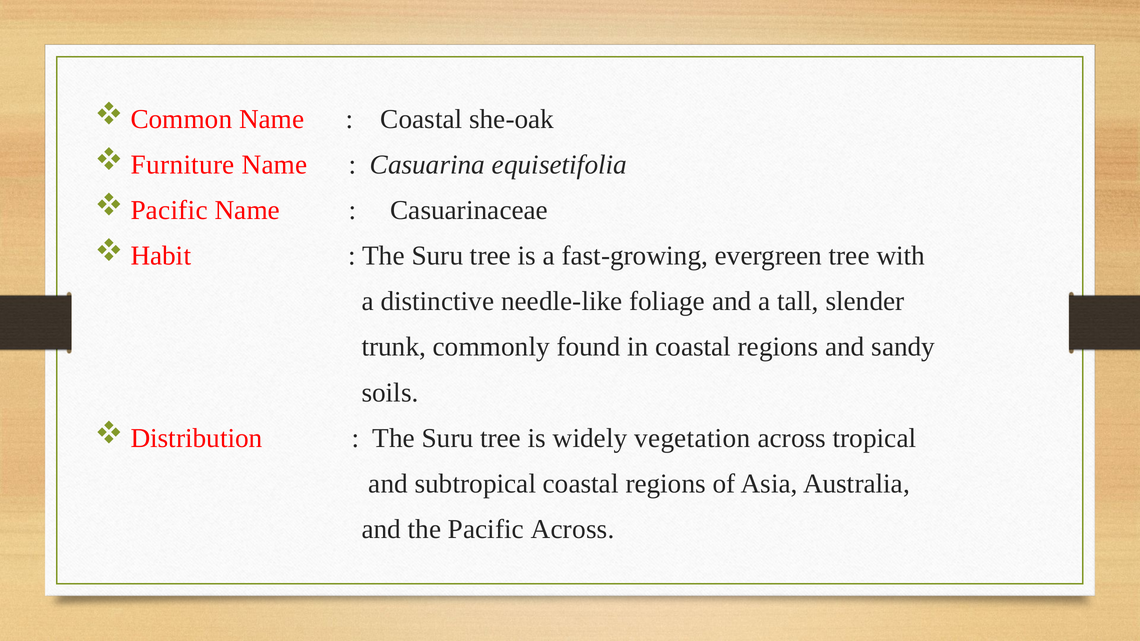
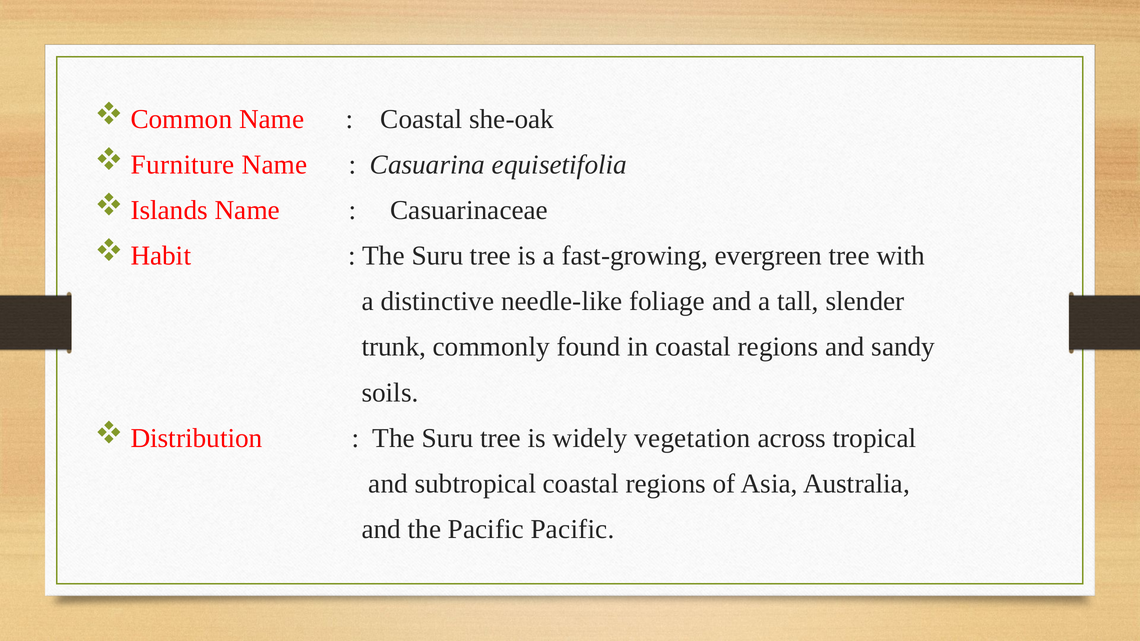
Pacific: Pacific -> Islands (169, 210)
Pacific Across: Across -> Pacific (573, 529)
